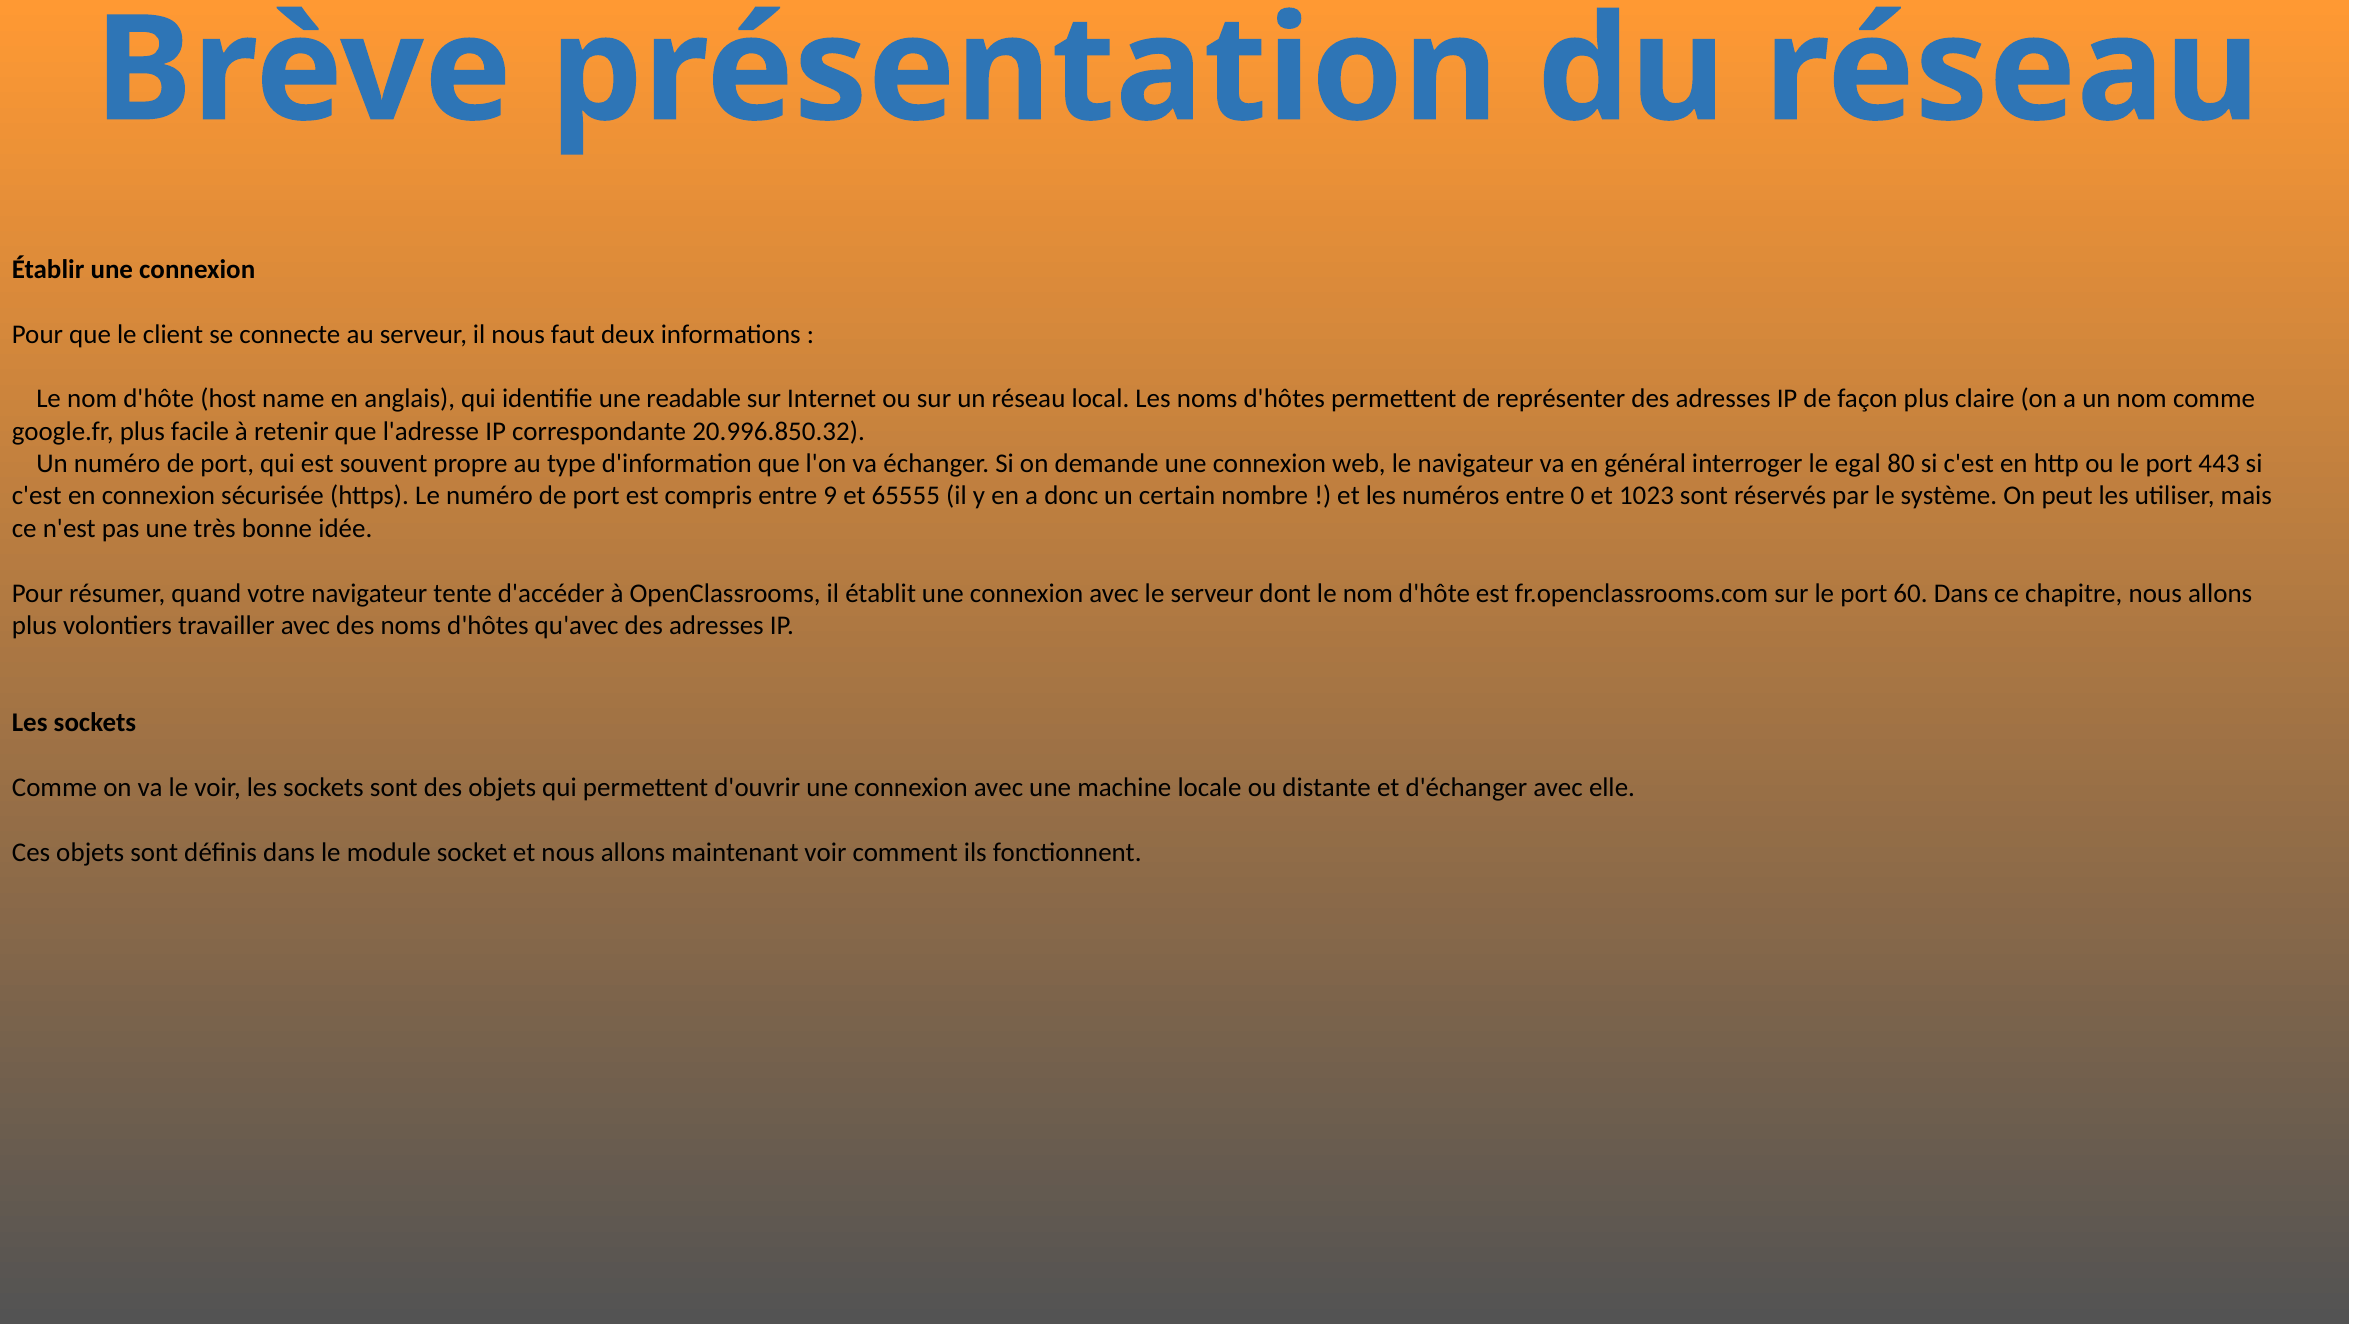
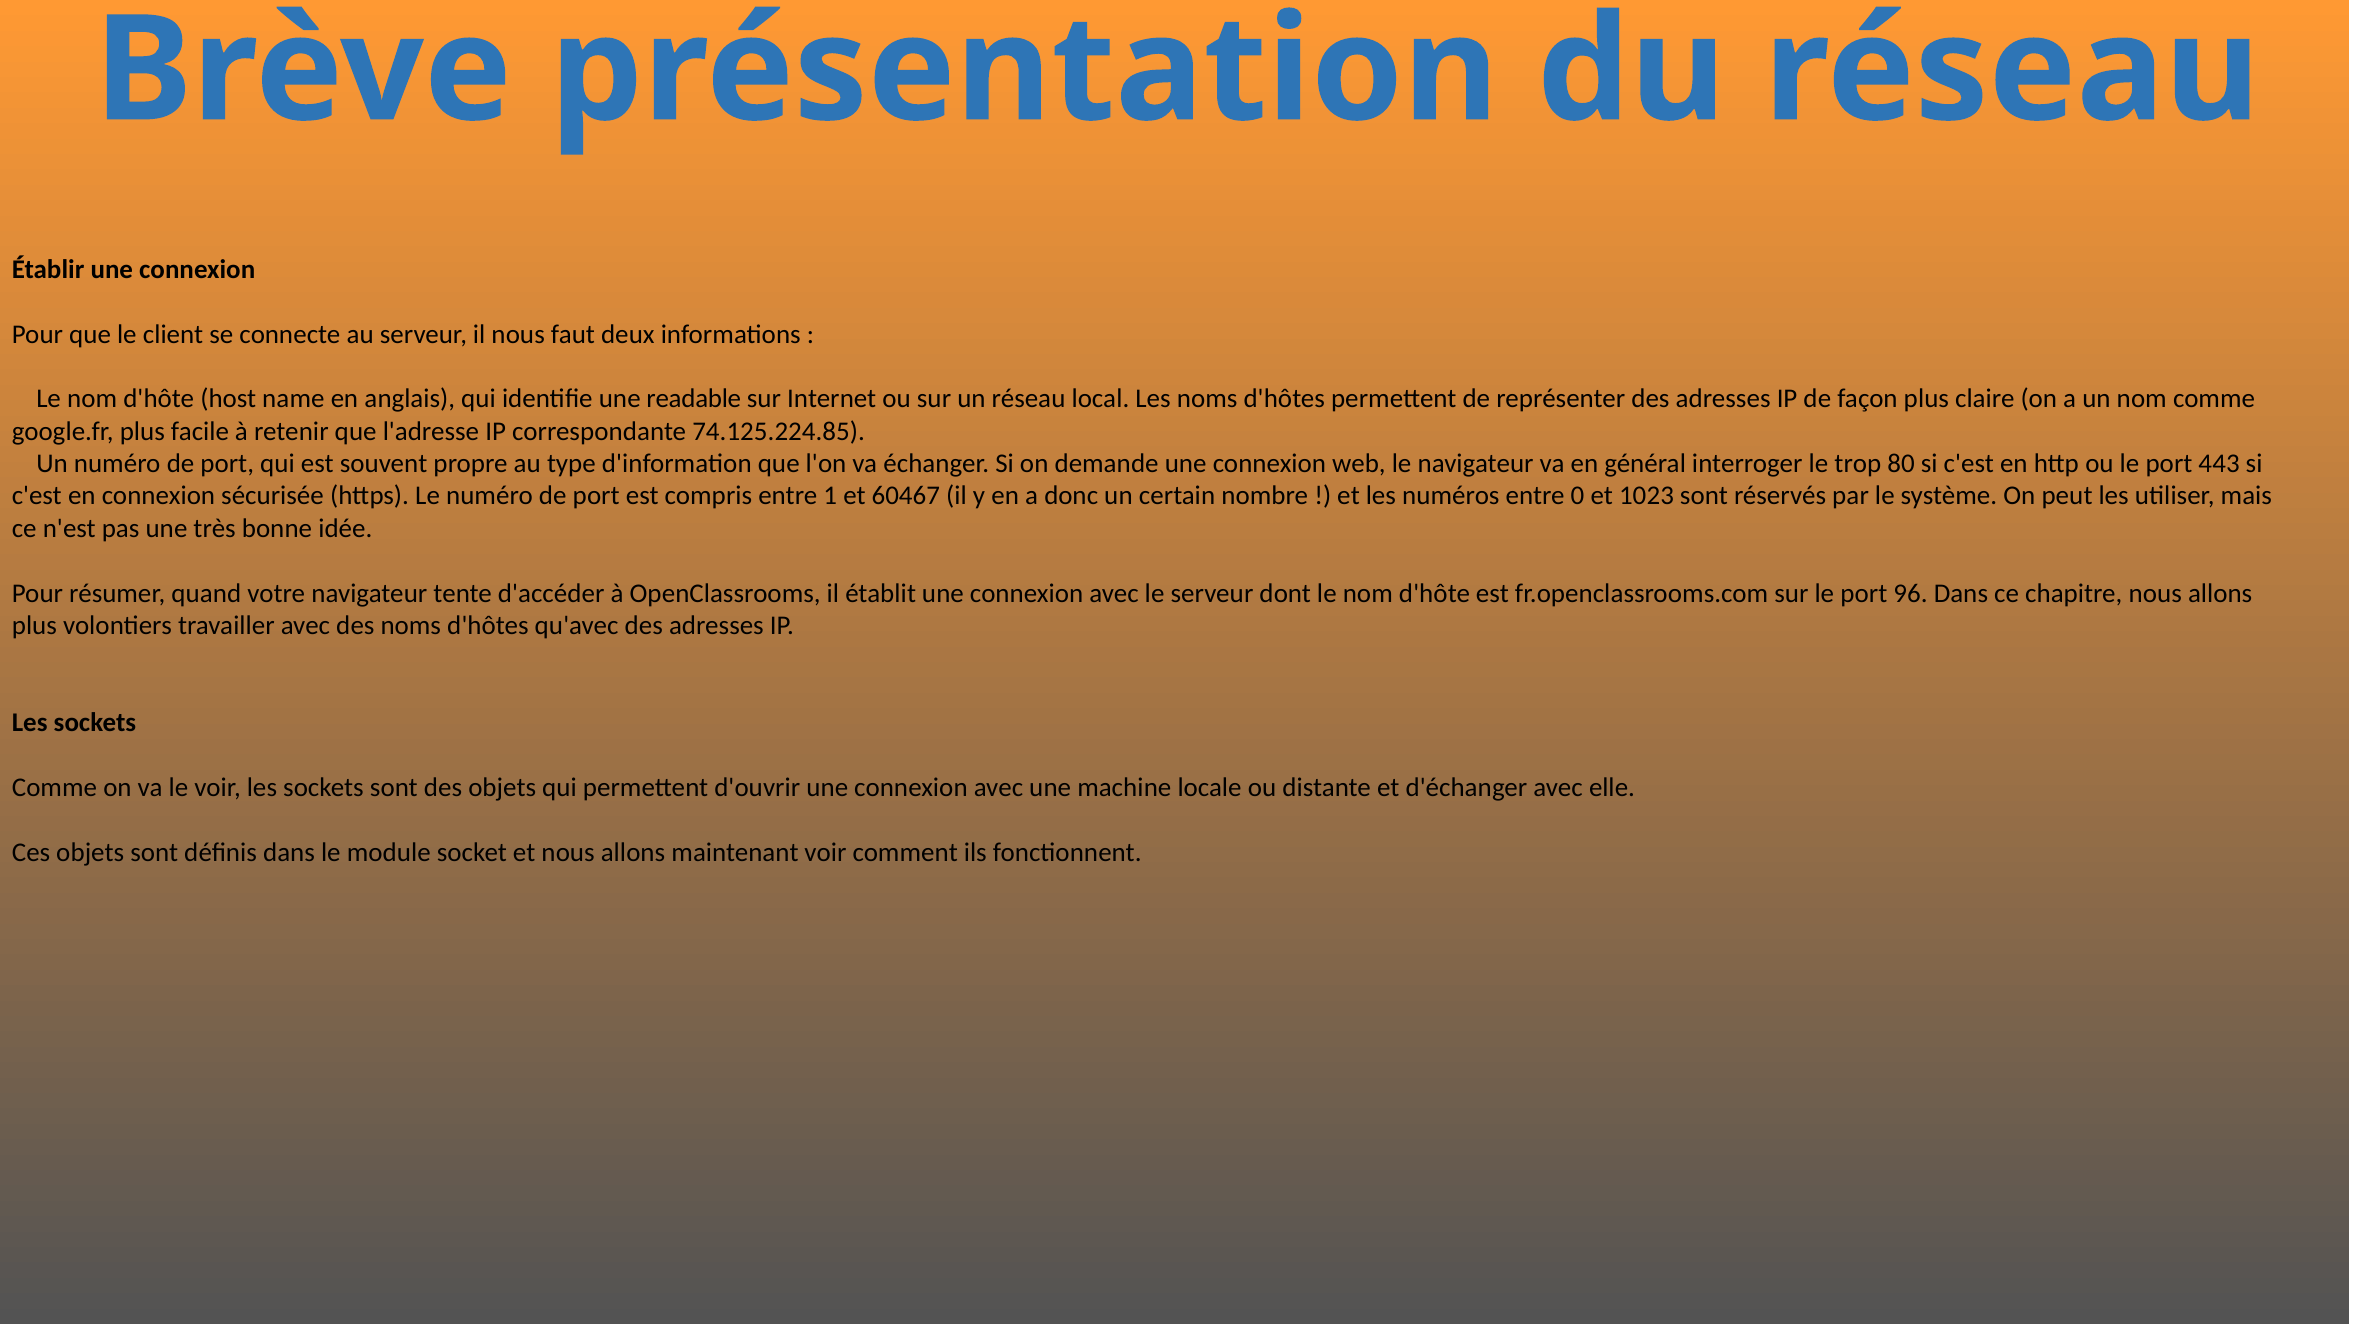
20.996.850.32: 20.996.850.32 -> 74.125.224.85 (779, 432)
egal: egal -> trop (1858, 464)
9: 9 -> 1 (830, 496)
65555: 65555 -> 60467 (906, 496)
60: 60 -> 96 (1910, 594)
